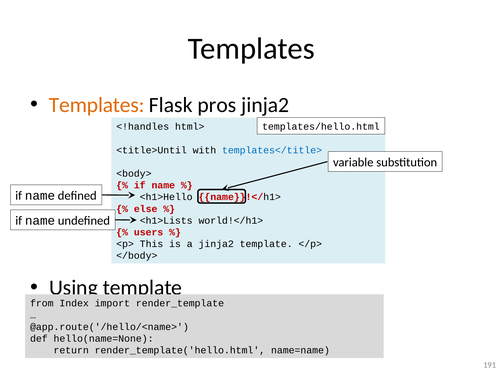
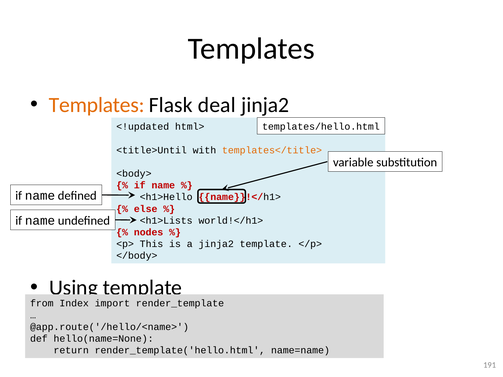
pros: pros -> deal (217, 105)
<!handles: <!handles -> <!updated (143, 127)
templates</title> colour: blue -> orange (272, 150)
users: users -> nodes (149, 232)
